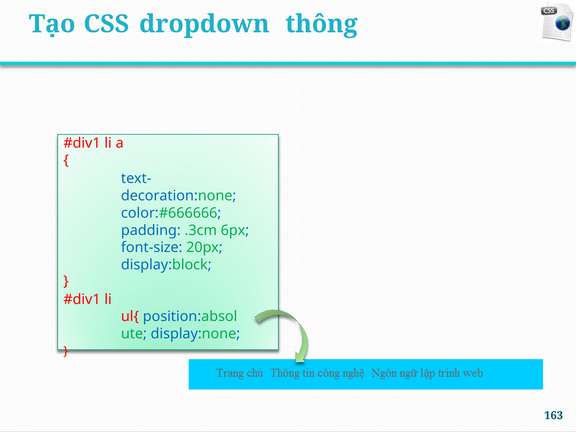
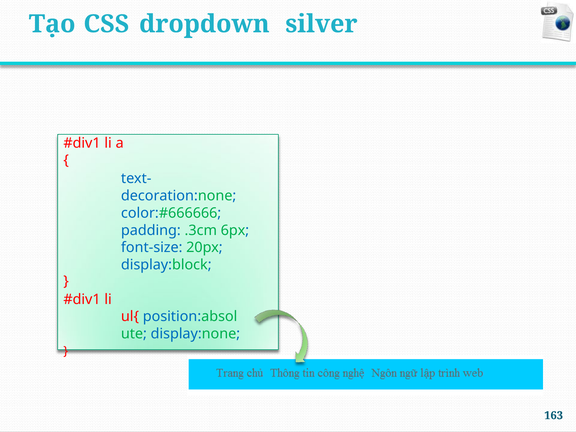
thông: thông -> silver (321, 24)
